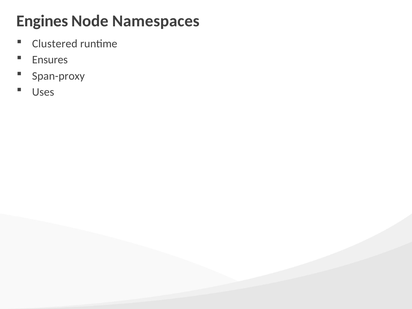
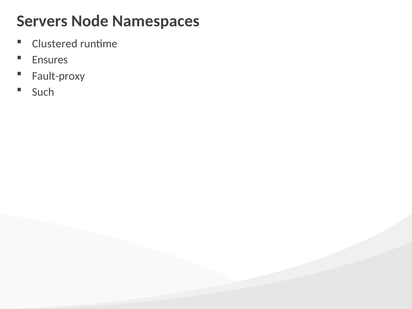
Engines: Engines -> Servers (42, 21)
Span-proxy: Span-proxy -> Fault-proxy (58, 76)
Uses: Uses -> Such (43, 92)
